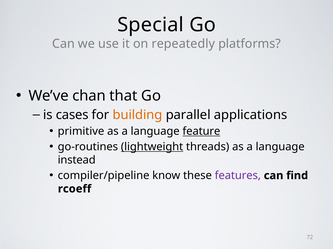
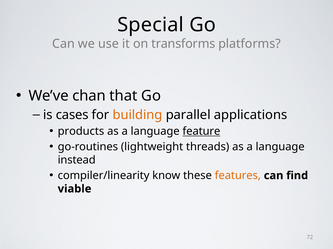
repeatedly: repeatedly -> transforms (183, 44)
primitive: primitive -> products (81, 132)
lightweight underline: present -> none (152, 147)
compiler/pipeline: compiler/pipeline -> compiler/linearity (104, 176)
features colour: purple -> orange (238, 176)
rcoeff: rcoeff -> viable (75, 189)
